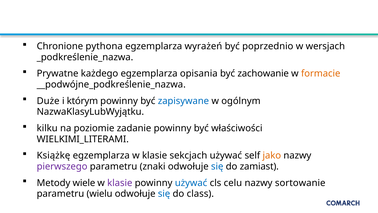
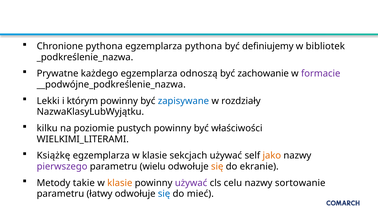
egzemplarza wyrażeń: wyrażeń -> pythona (203, 46)
poprzednio: poprzednio -> definiujemy (268, 46)
wersjach: wersjach -> bibliotek (325, 46)
opisania: opisania -> odnoszą (199, 73)
formacie colour: orange -> purple (321, 73)
Duże: Duże -> Lekki (48, 101)
ogólnym: ogólnym -> rozdziały (241, 101)
zadanie: zadanie -> pustych (134, 128)
znaki: znaki -> wielu (153, 166)
się colour: blue -> orange (217, 166)
zamiast: zamiast -> ekranie (259, 166)
wiele: wiele -> takie (84, 183)
klasie colour: purple -> orange (120, 183)
używać colour: blue -> purple (191, 183)
wielu: wielu -> łatwy (100, 194)
class: class -> mieć (200, 194)
